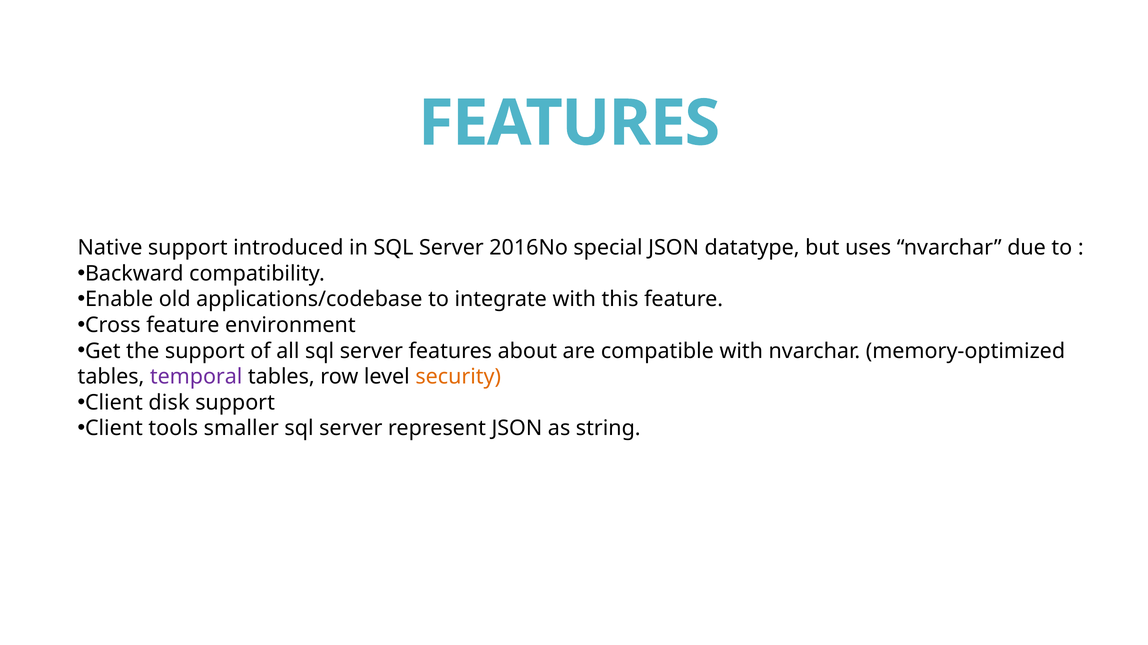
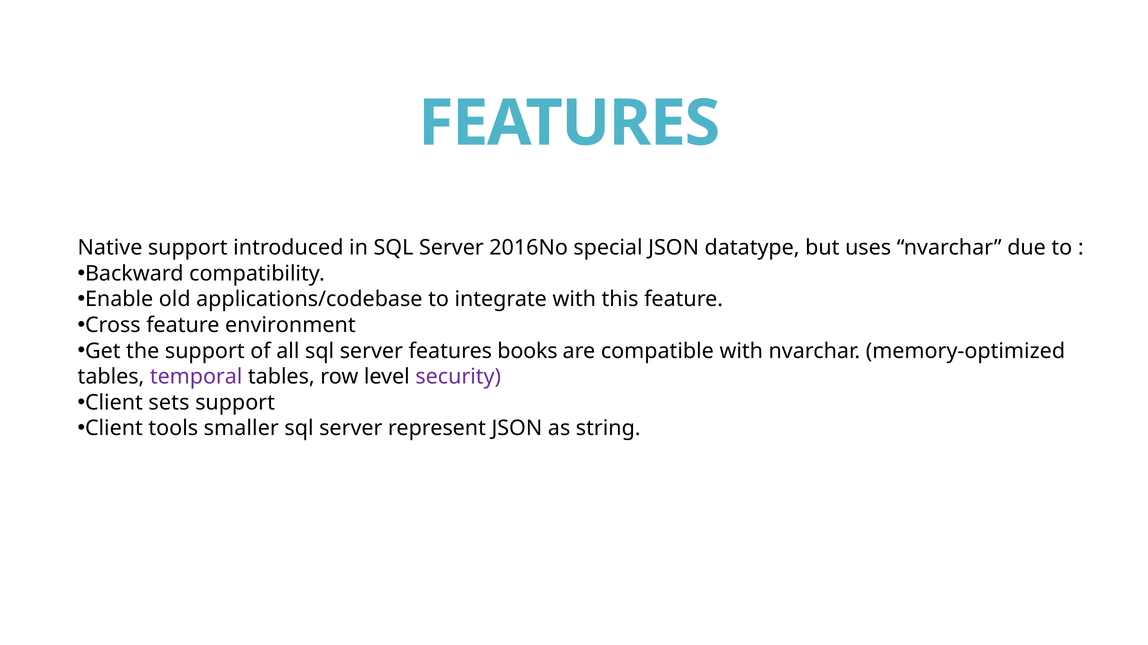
about: about -> books (527, 351)
security colour: orange -> purple (458, 377)
disk: disk -> sets (169, 403)
